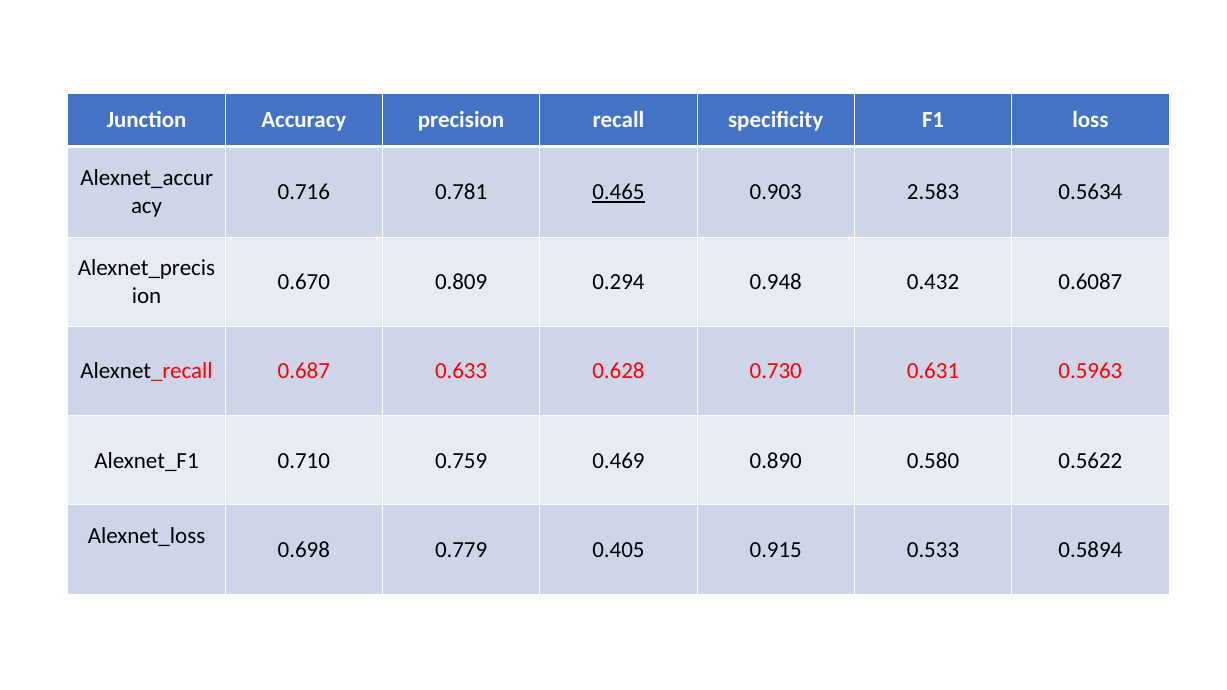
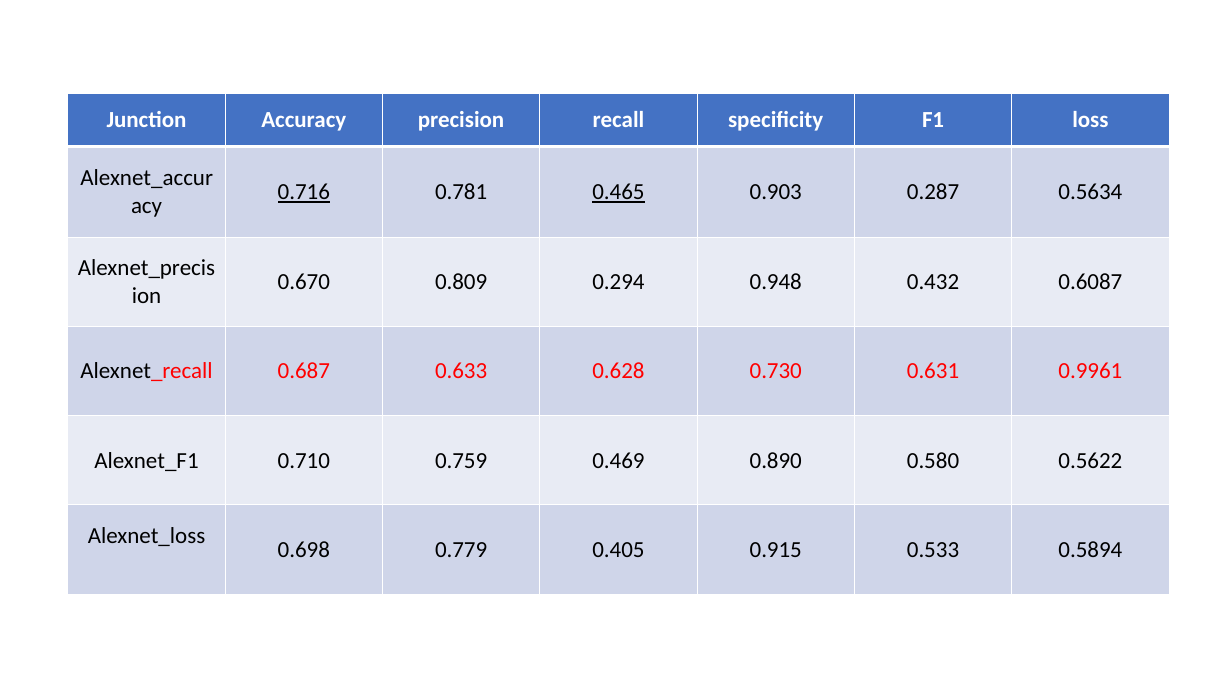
0.716 underline: none -> present (304, 192)
2.583: 2.583 -> 0.287 (933, 192)
0.5963: 0.5963 -> 0.9961 (1090, 371)
